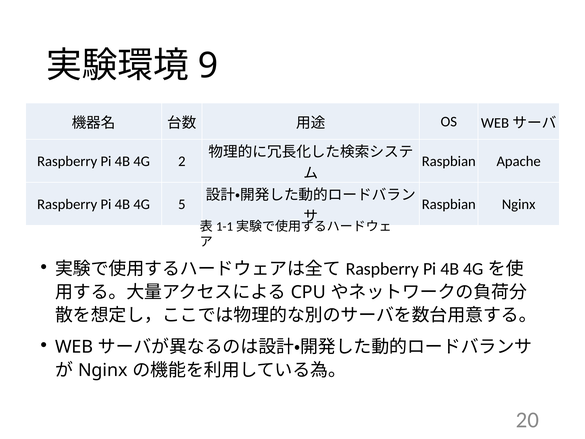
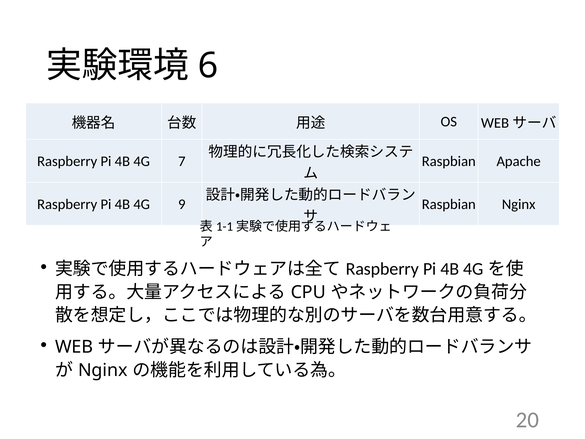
9: 9 -> 6 (208, 66)
2: 2 -> 7 (182, 161)
5: 5 -> 9 (182, 204)
